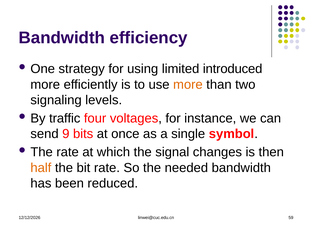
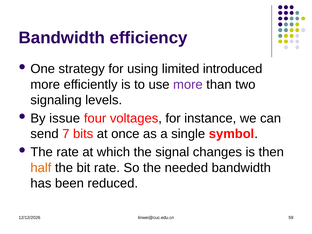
more colour: orange -> purple (188, 85)
traffic: traffic -> issue (65, 118)
9: 9 -> 7 (66, 134)
